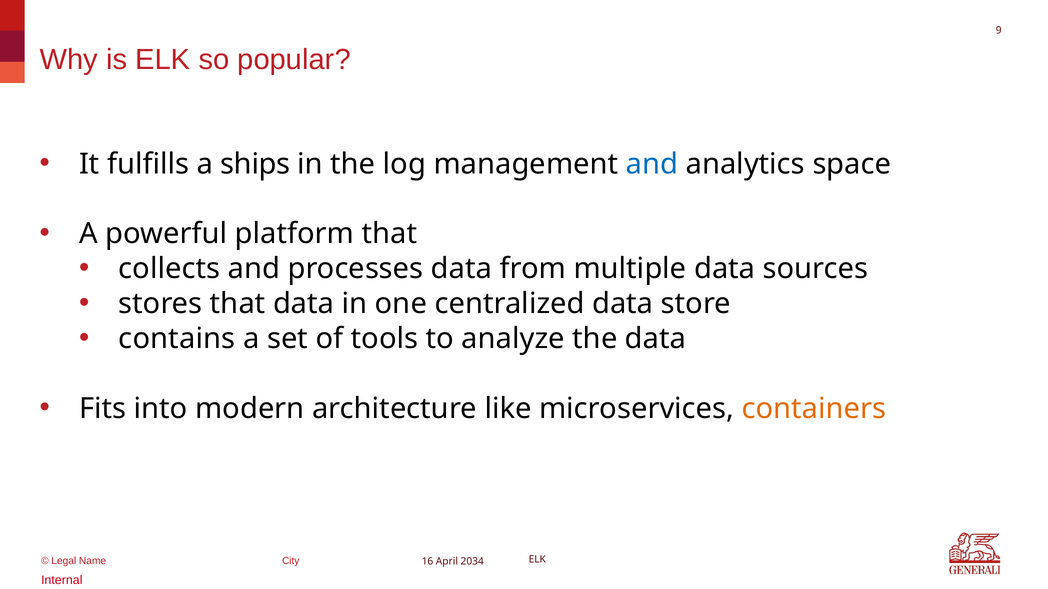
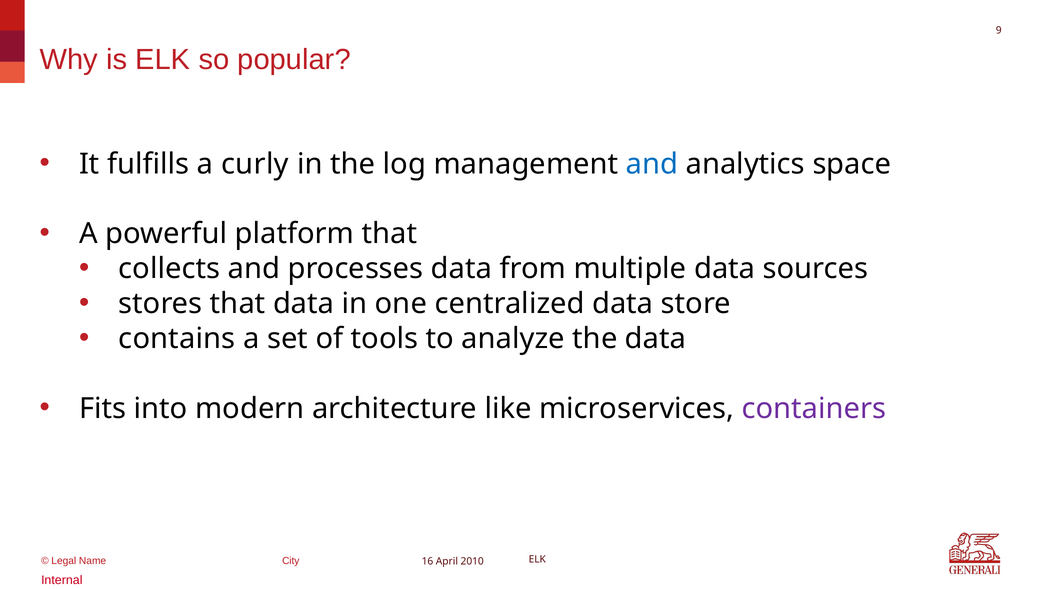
ships: ships -> curly (255, 164)
containers colour: orange -> purple (814, 409)
2034: 2034 -> 2010 (472, 562)
